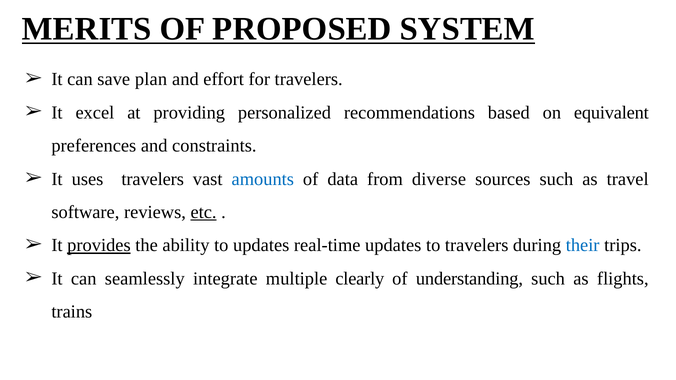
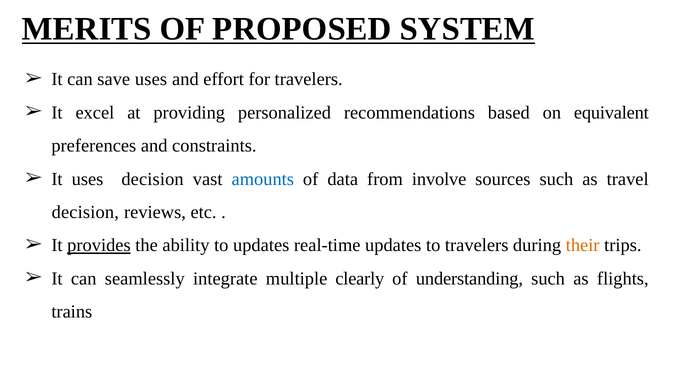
save plan: plan -> uses (151, 79)
uses travelers: travelers -> decision (153, 179)
diverse: diverse -> involve (439, 179)
software: software -> decision (85, 212)
etc underline: present -> none (204, 212)
their colour: blue -> orange (583, 246)
